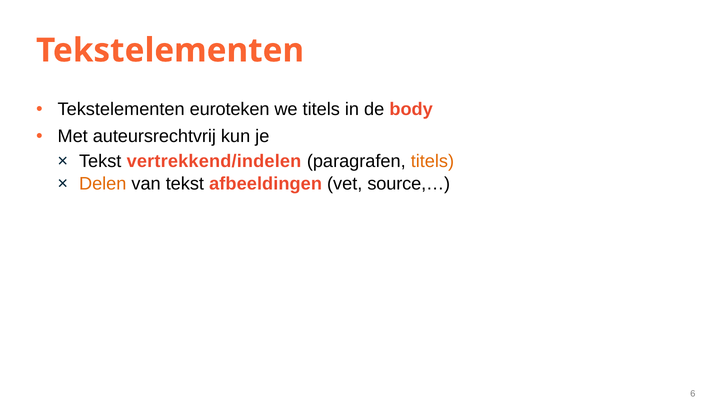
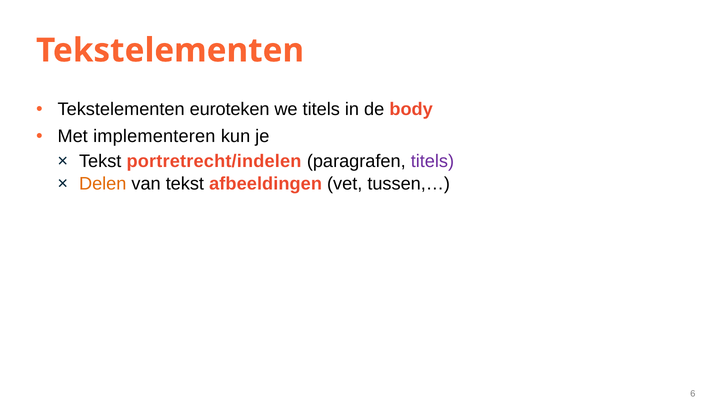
auteursrechtvrij: auteursrechtvrij -> implementeren (154, 137)
vertrekkend/indelen: vertrekkend/indelen -> portretrecht/indelen (214, 161)
titels colour: orange -> purple (432, 161)
source,…: source,… -> tussen,… (409, 184)
